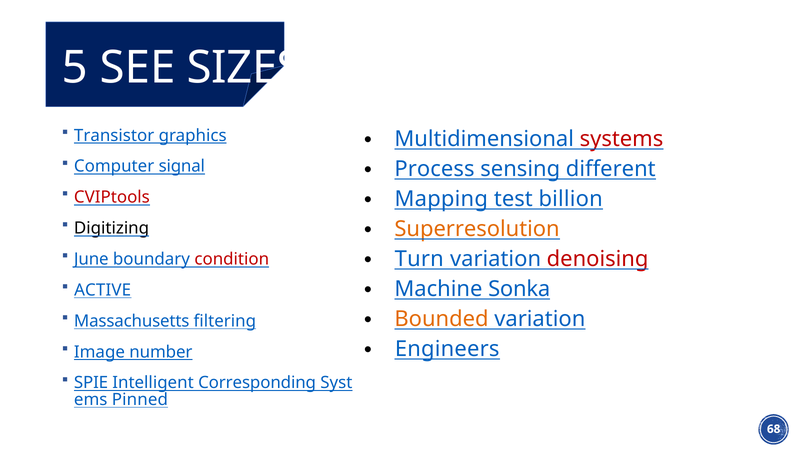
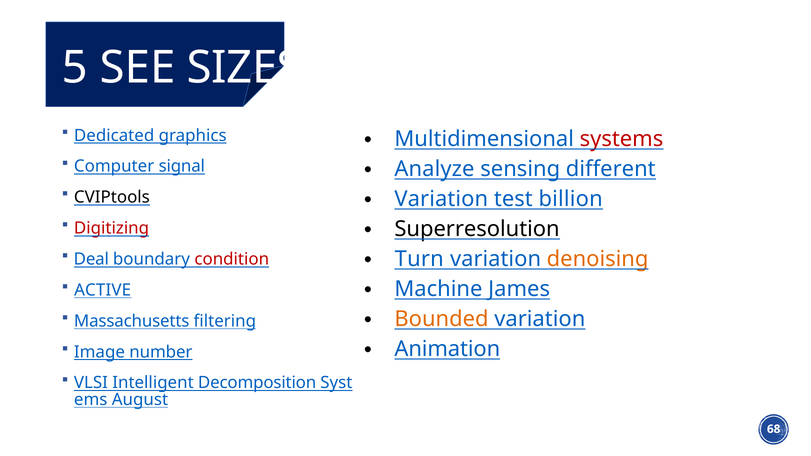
Transistor: Transistor -> Dedicated (114, 136)
Process: Process -> Analyze (434, 169)
CVIPtools colour: red -> black (112, 197)
Mapping: Mapping -> Variation (441, 199)
Superresolution colour: orange -> black (477, 229)
Digitizing colour: black -> red (112, 228)
denoising colour: red -> orange (598, 259)
June: June -> Deal (91, 259)
Sonka: Sonka -> James (519, 289)
Engineers: Engineers -> Animation (447, 349)
SPIE: SPIE -> VLSI (91, 383)
Corresponding: Corresponding -> Decomposition (257, 383)
Pinned: Pinned -> August (140, 400)
